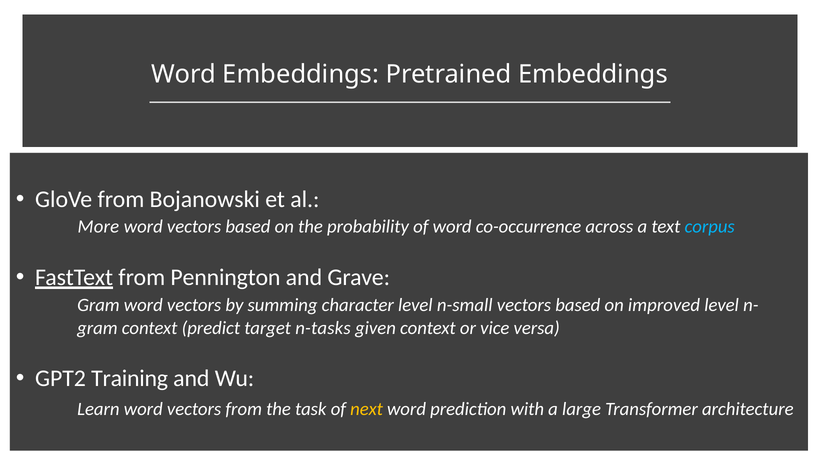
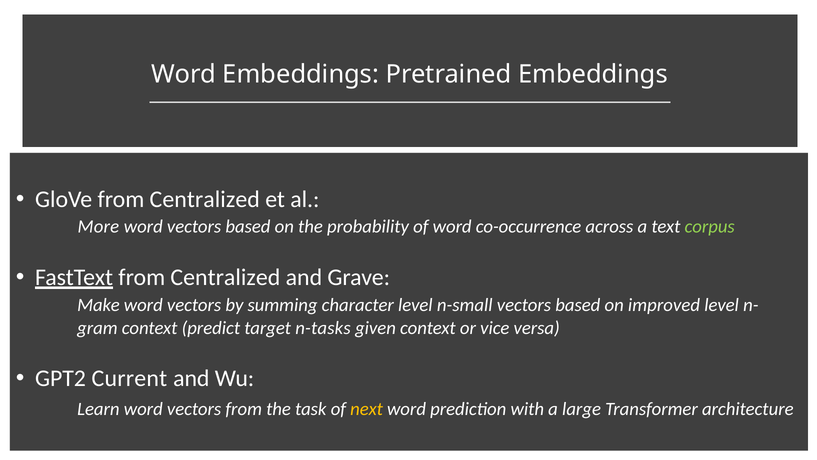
GloVe from Bojanowski: Bojanowski -> Centralized (205, 199)
corpus colour: light blue -> light green (710, 227)
FastText from Pennington: Pennington -> Centralized (225, 277)
Gram: Gram -> Make (99, 305)
Training: Training -> Current (129, 378)
